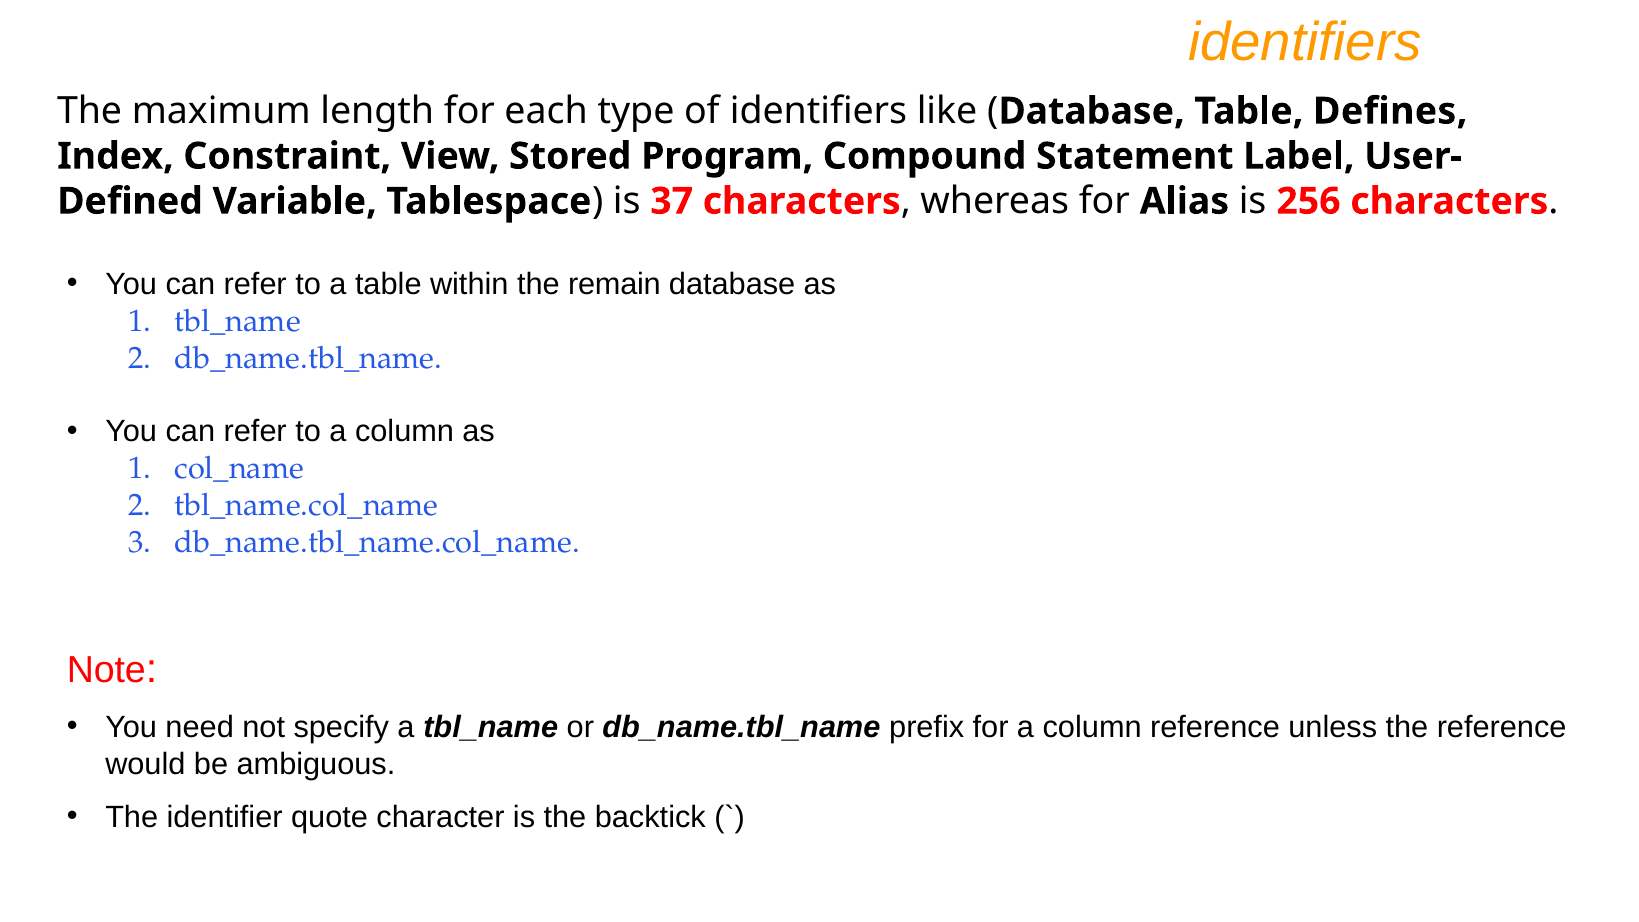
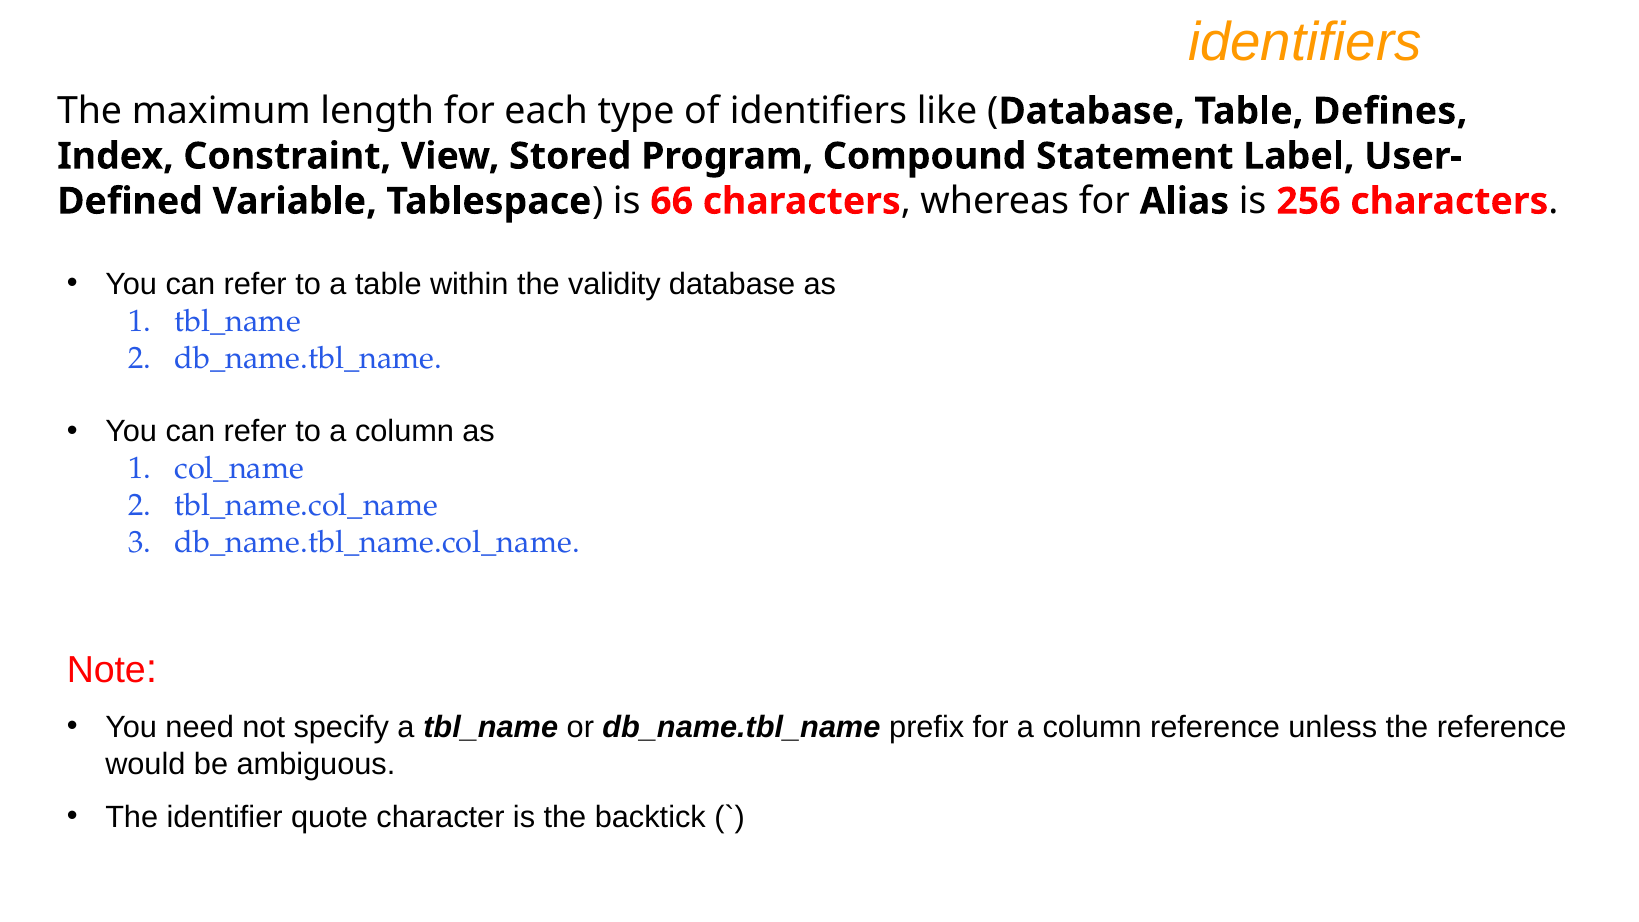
37: 37 -> 66 (672, 201)
remain: remain -> validity (614, 284)
